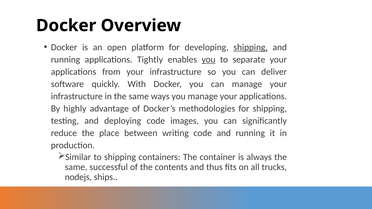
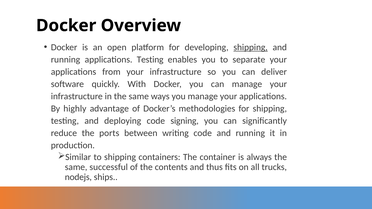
applications Tightly: Tightly -> Testing (150, 60)
you underline: present -> none (209, 60)
images: images -> signing (185, 121)
place: place -> ports (109, 133)
